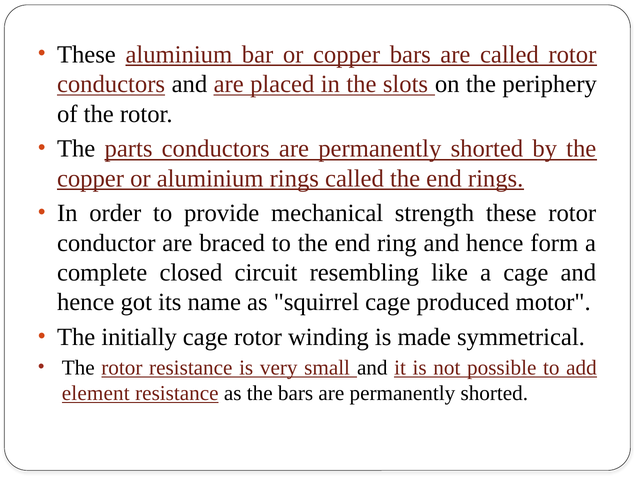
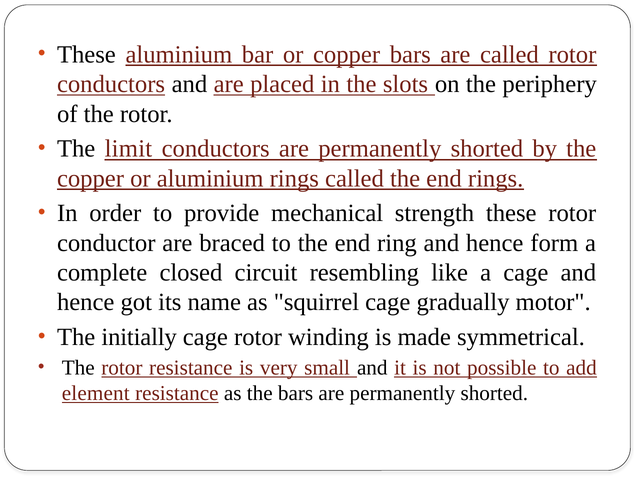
parts: parts -> limit (128, 148)
produced: produced -> gradually (463, 302)
